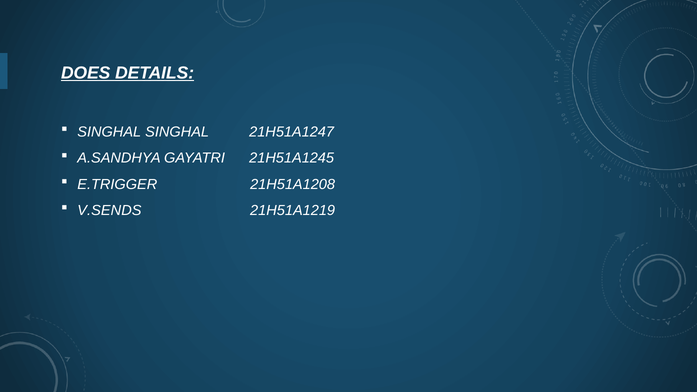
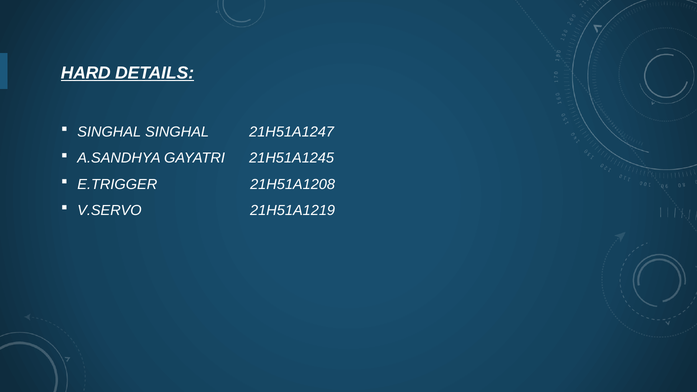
DOES: DOES -> HARD (86, 73)
V.SENDS: V.SENDS -> V.SERVO (109, 210)
